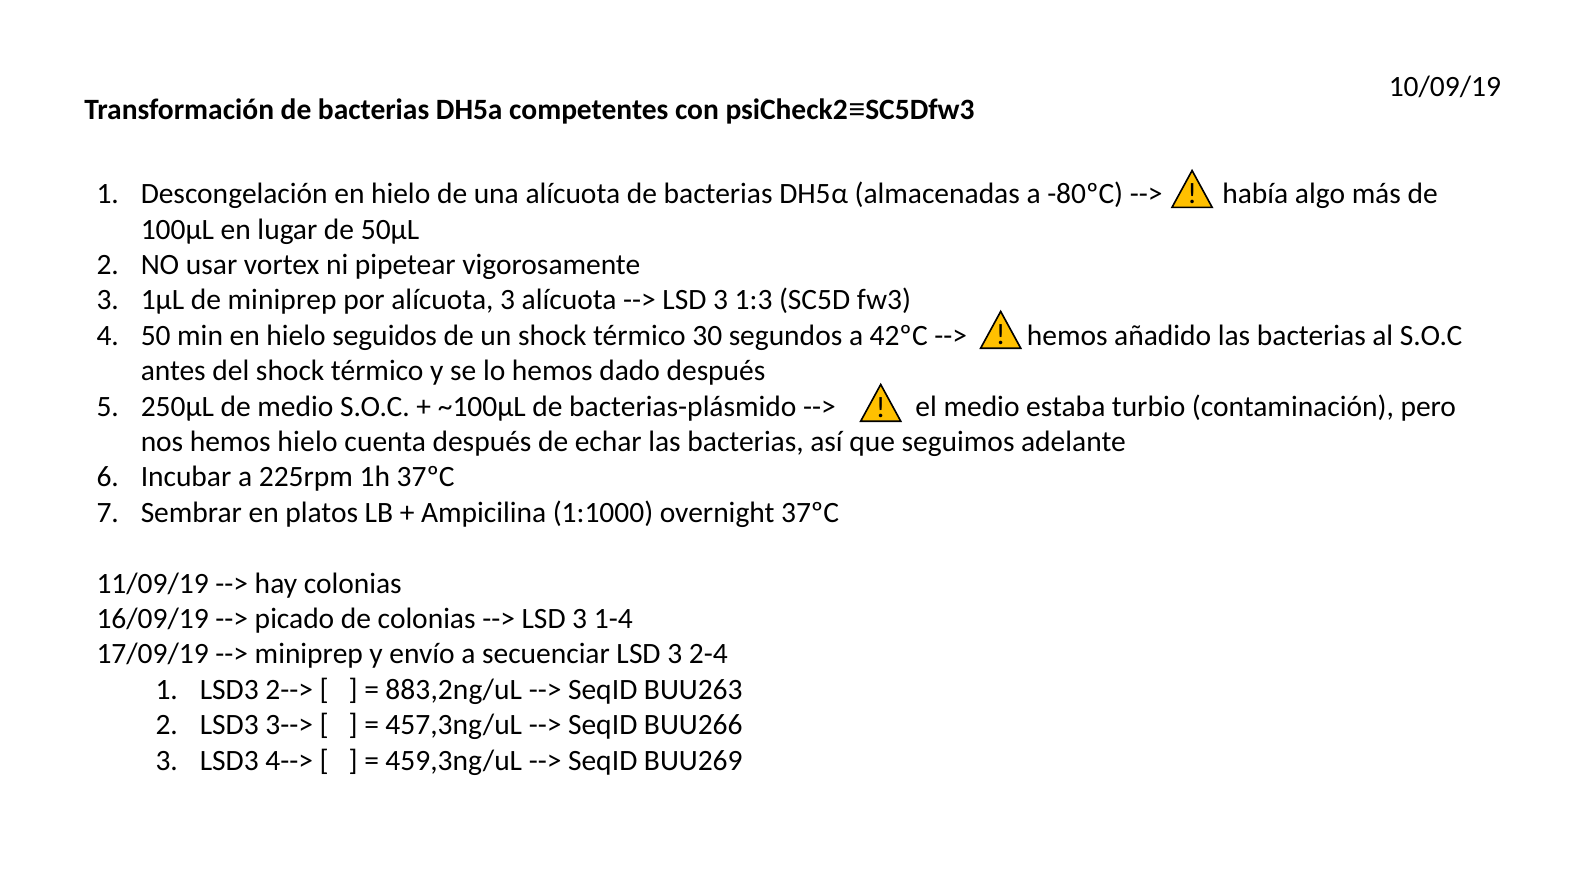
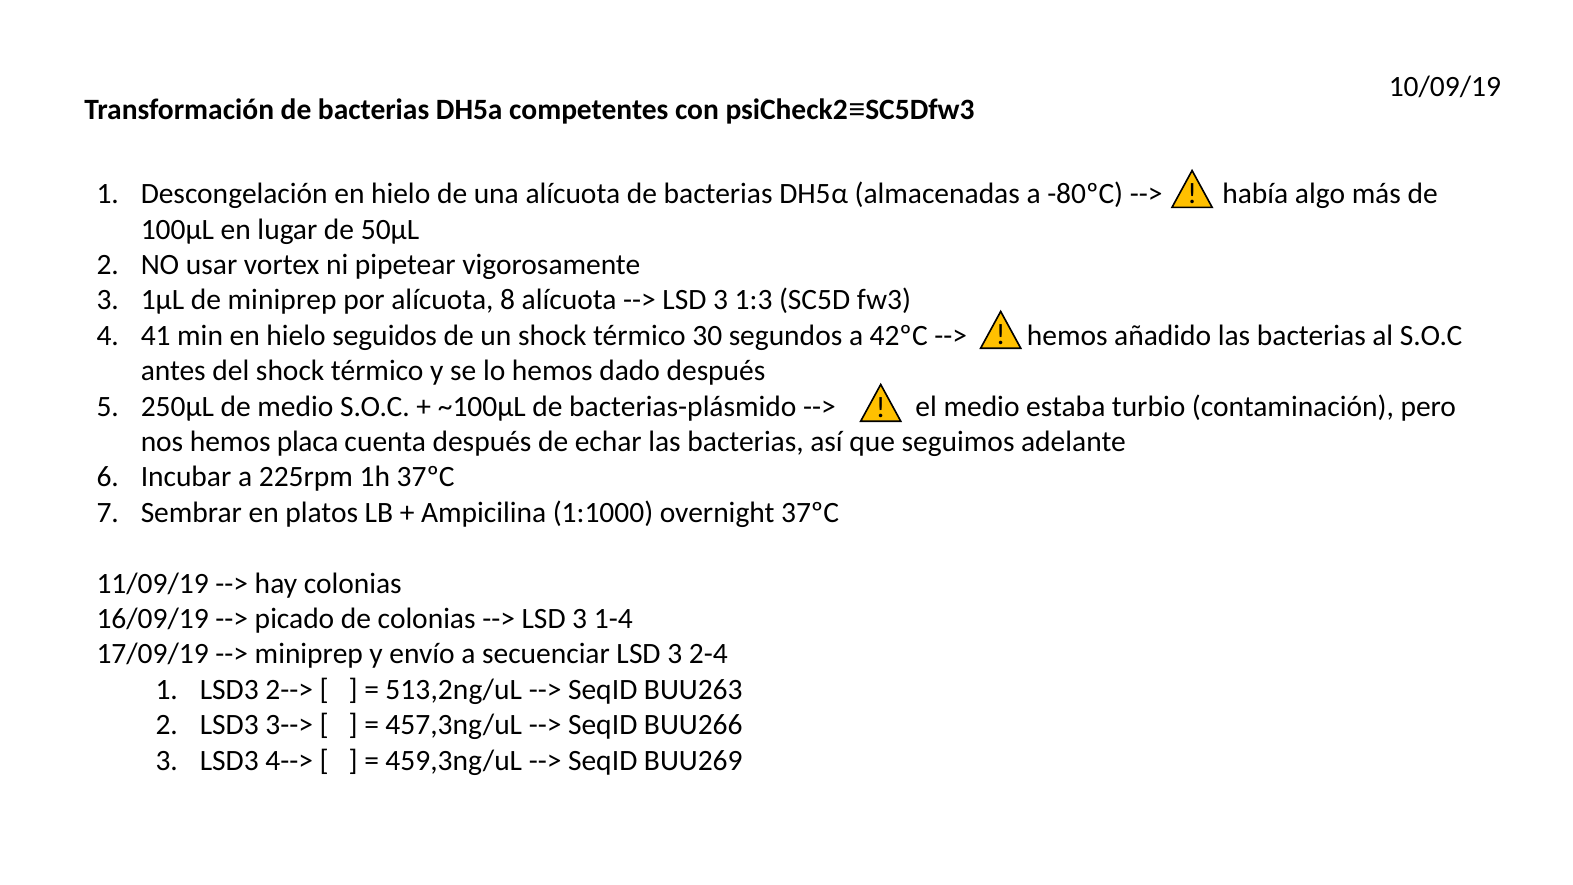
alícuota 3: 3 -> 8 (508, 300)
50: 50 -> 41 (156, 336)
hemos hielo: hielo -> placa (308, 442)
883,2ng/uL: 883,2ng/uL -> 513,2ng/uL (454, 689)
